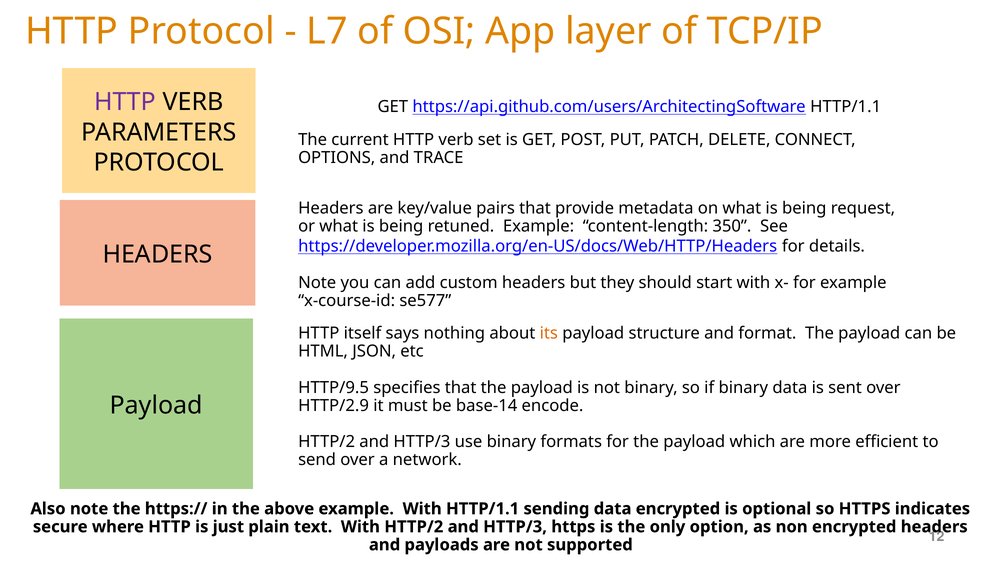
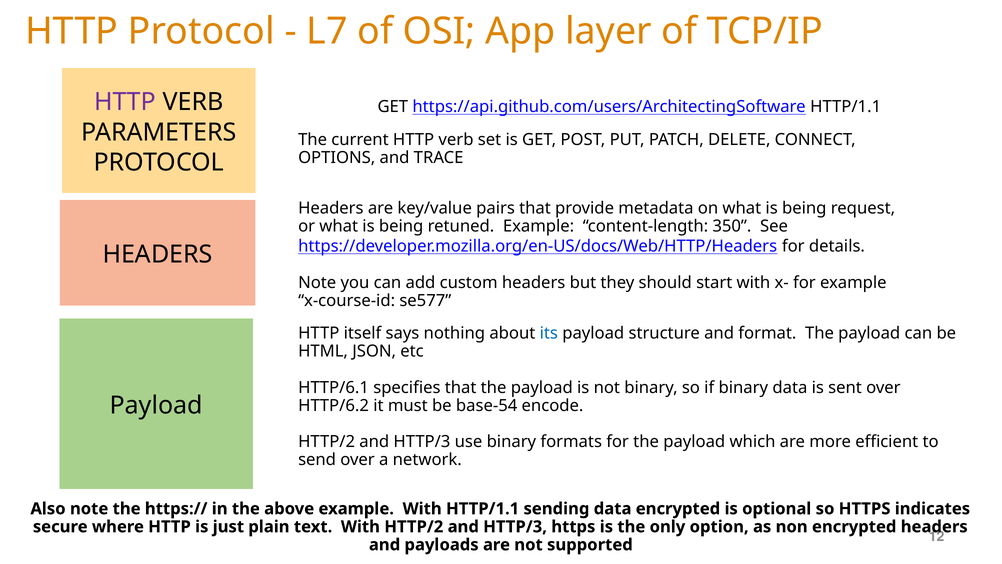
its colour: orange -> blue (549, 333)
HTTP/9.5: HTTP/9.5 -> HTTP/6.1 (334, 387)
HTTP/2.9: HTTP/2.9 -> HTTP/6.2 (334, 405)
base-14: base-14 -> base-54 (487, 405)
